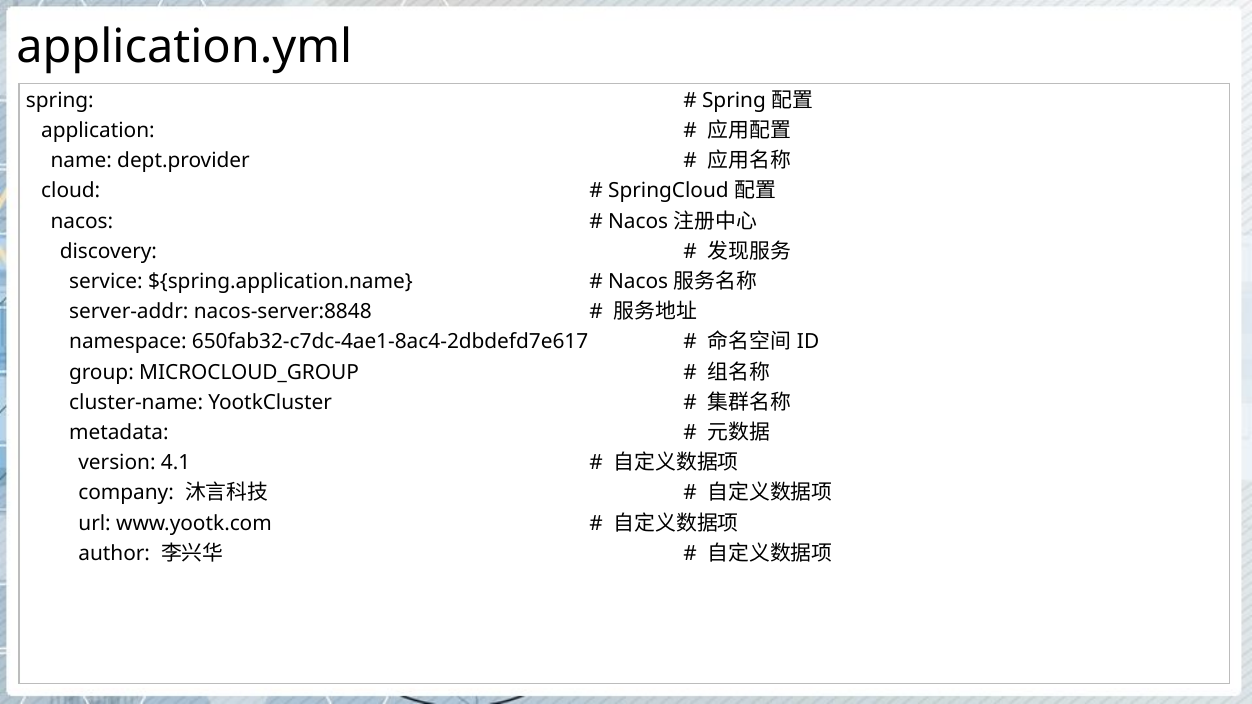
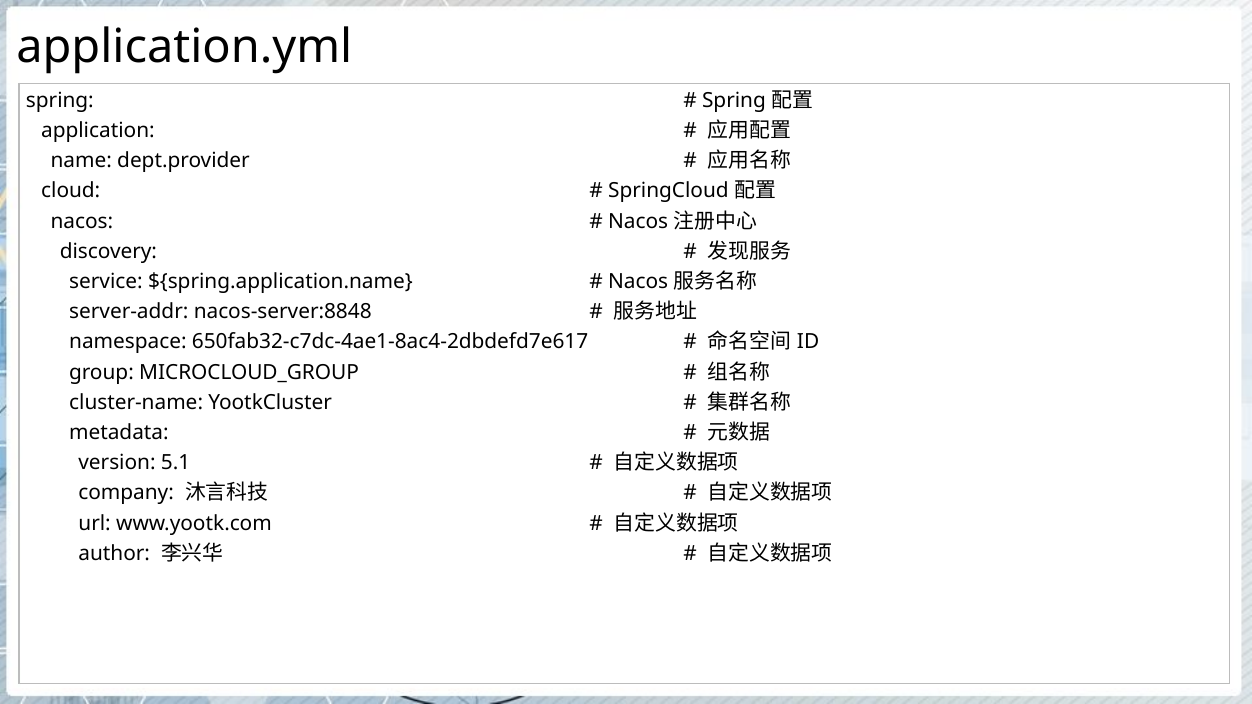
4.1: 4.1 -> 5.1 (176, 463)
